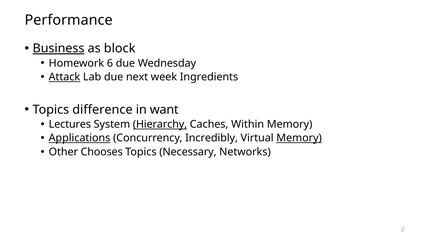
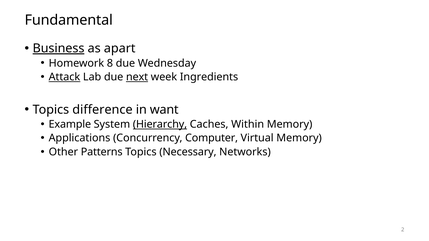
Performance: Performance -> Fundamental (69, 20)
block: block -> apart (120, 49)
6: 6 -> 8 (110, 63)
next underline: none -> present (137, 77)
Lectures: Lectures -> Example (70, 124)
Applications underline: present -> none (80, 138)
Incredibly: Incredibly -> Computer (212, 138)
Memory underline: present -> none (299, 138)
Chooses: Chooses -> Patterns (102, 152)
